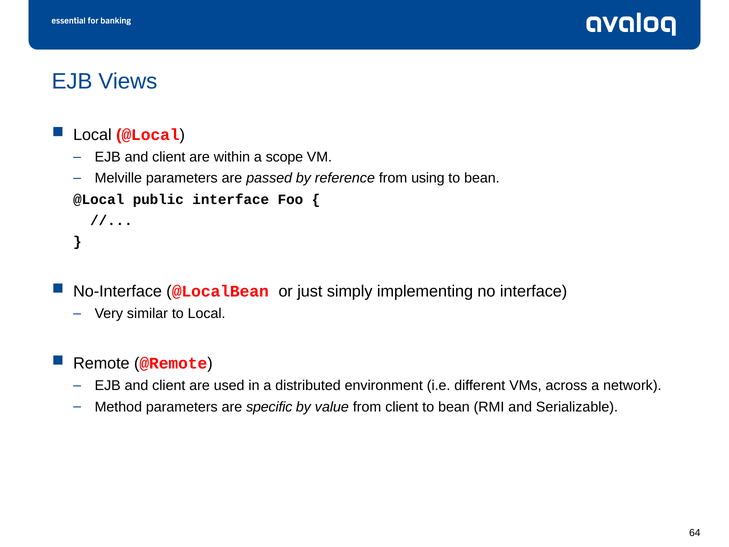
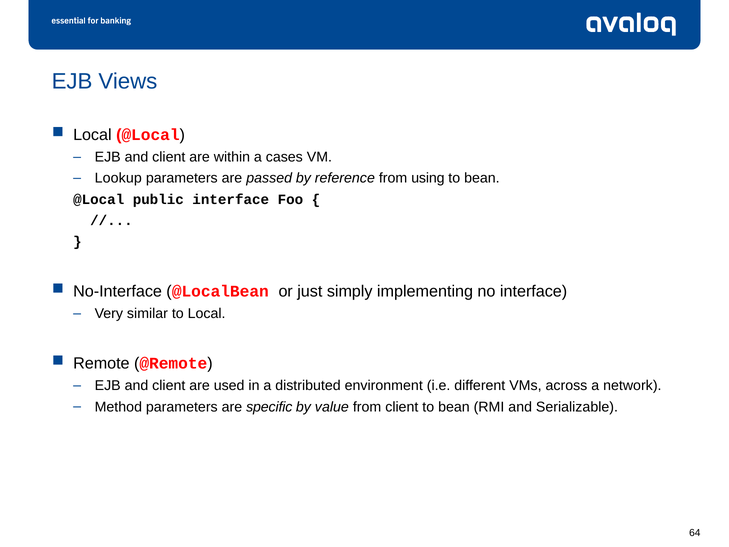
scope: scope -> cases (284, 157)
Melville: Melville -> Lookup (118, 178)
